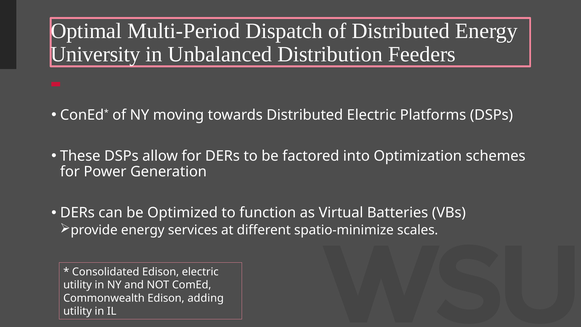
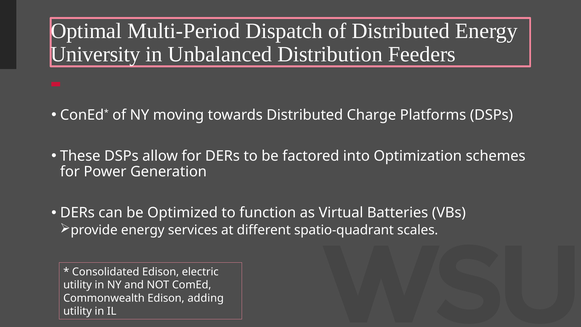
Distributed Electric: Electric -> Charge (371, 115)
spatio-minimize: spatio-minimize -> spatio-quadrant (344, 230)
